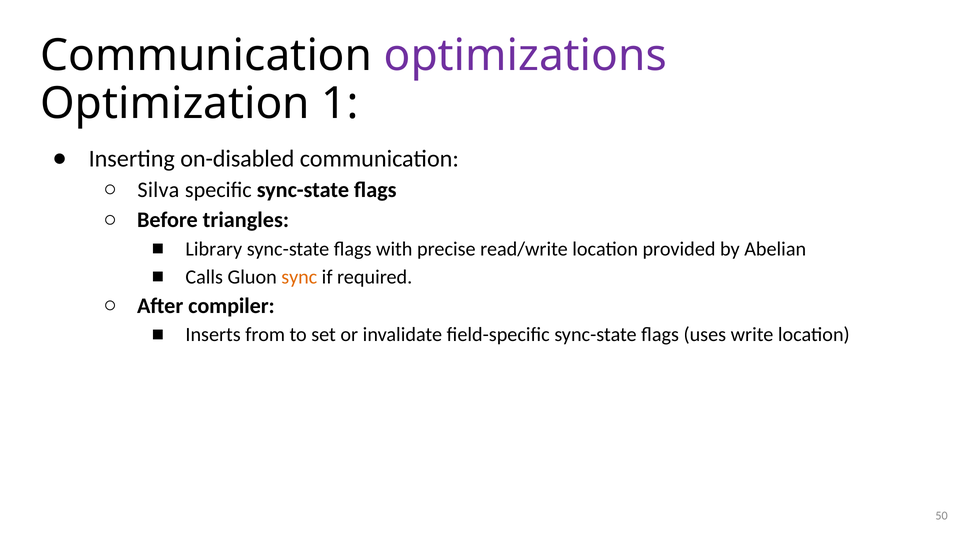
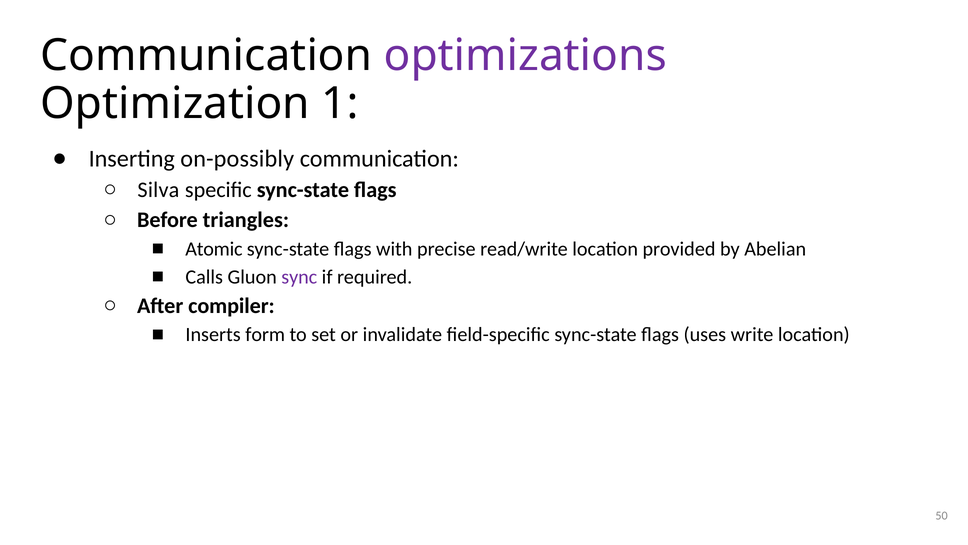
on-disabled: on-disabled -> on-possibly (237, 159)
Library: Library -> Atomic (214, 249)
sync colour: orange -> purple (299, 277)
from: from -> form (265, 334)
